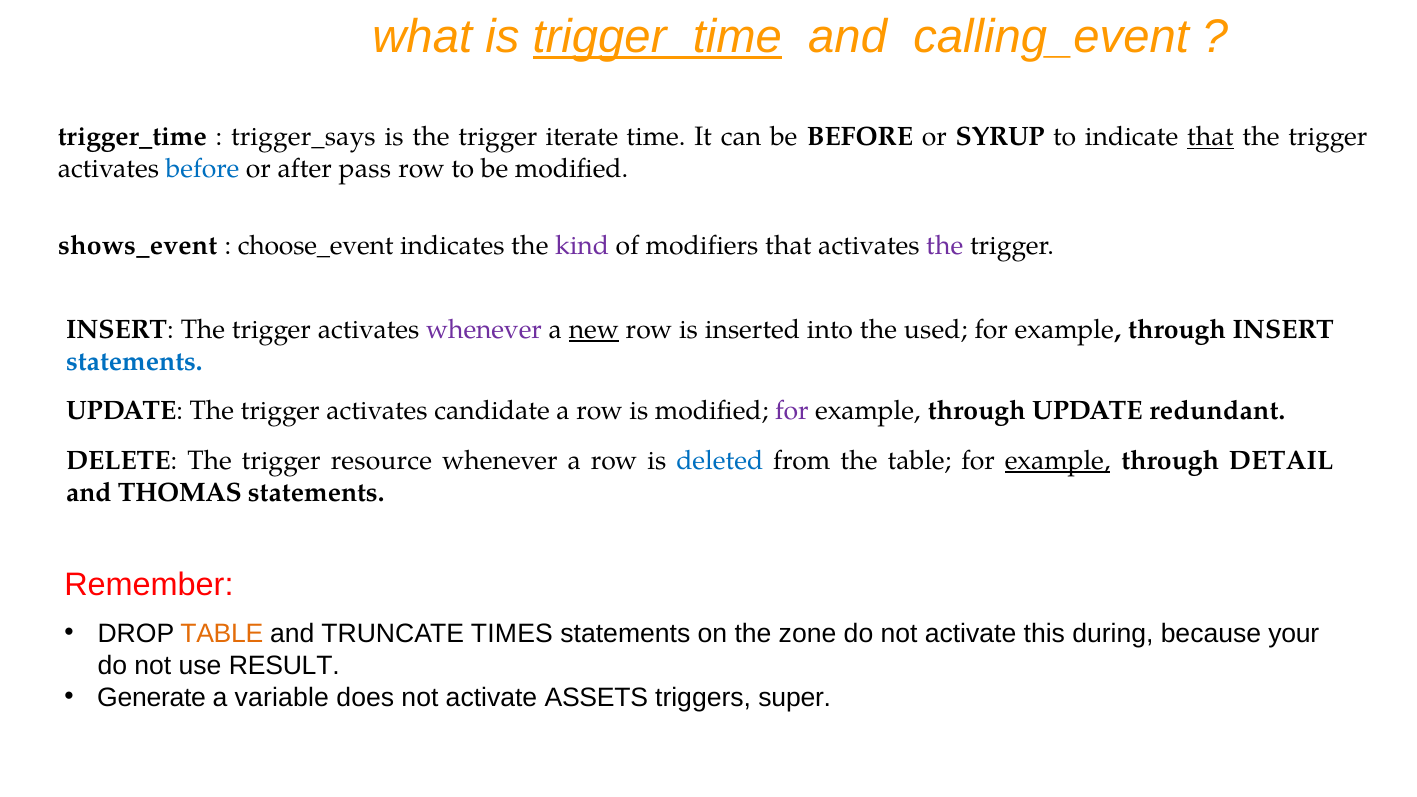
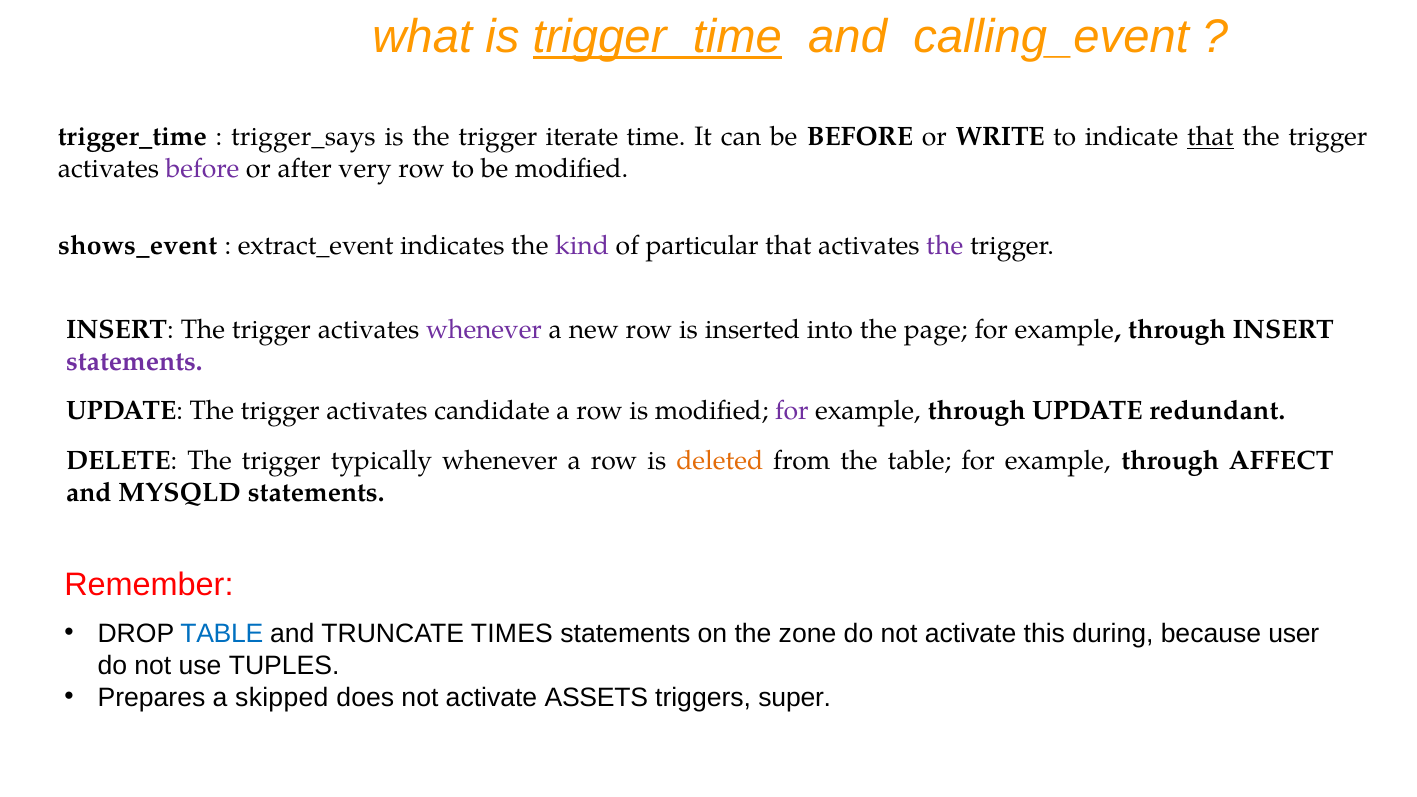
SYRUP: SYRUP -> WRITE (1000, 137)
before colour: blue -> purple (203, 169)
pass: pass -> very (365, 169)
choose_event: choose_event -> extract_event (316, 246)
modifiers: modifiers -> particular (702, 246)
new underline: present -> none (594, 329)
used: used -> page (936, 329)
statements colour: blue -> purple (134, 361)
resource: resource -> typically (382, 461)
deleted colour: blue -> orange (720, 461)
example underline: present -> none (1058, 461)
DETAIL: DETAIL -> AFFECT (1281, 461)
THOMAS: THOMAS -> MYSQLD (180, 492)
TABLE colour: orange -> blue (222, 634)
your: your -> user (1294, 634)
RESULT: RESULT -> TUPLES (284, 666)
Generate: Generate -> Prepares (151, 697)
variable: variable -> skipped (282, 697)
